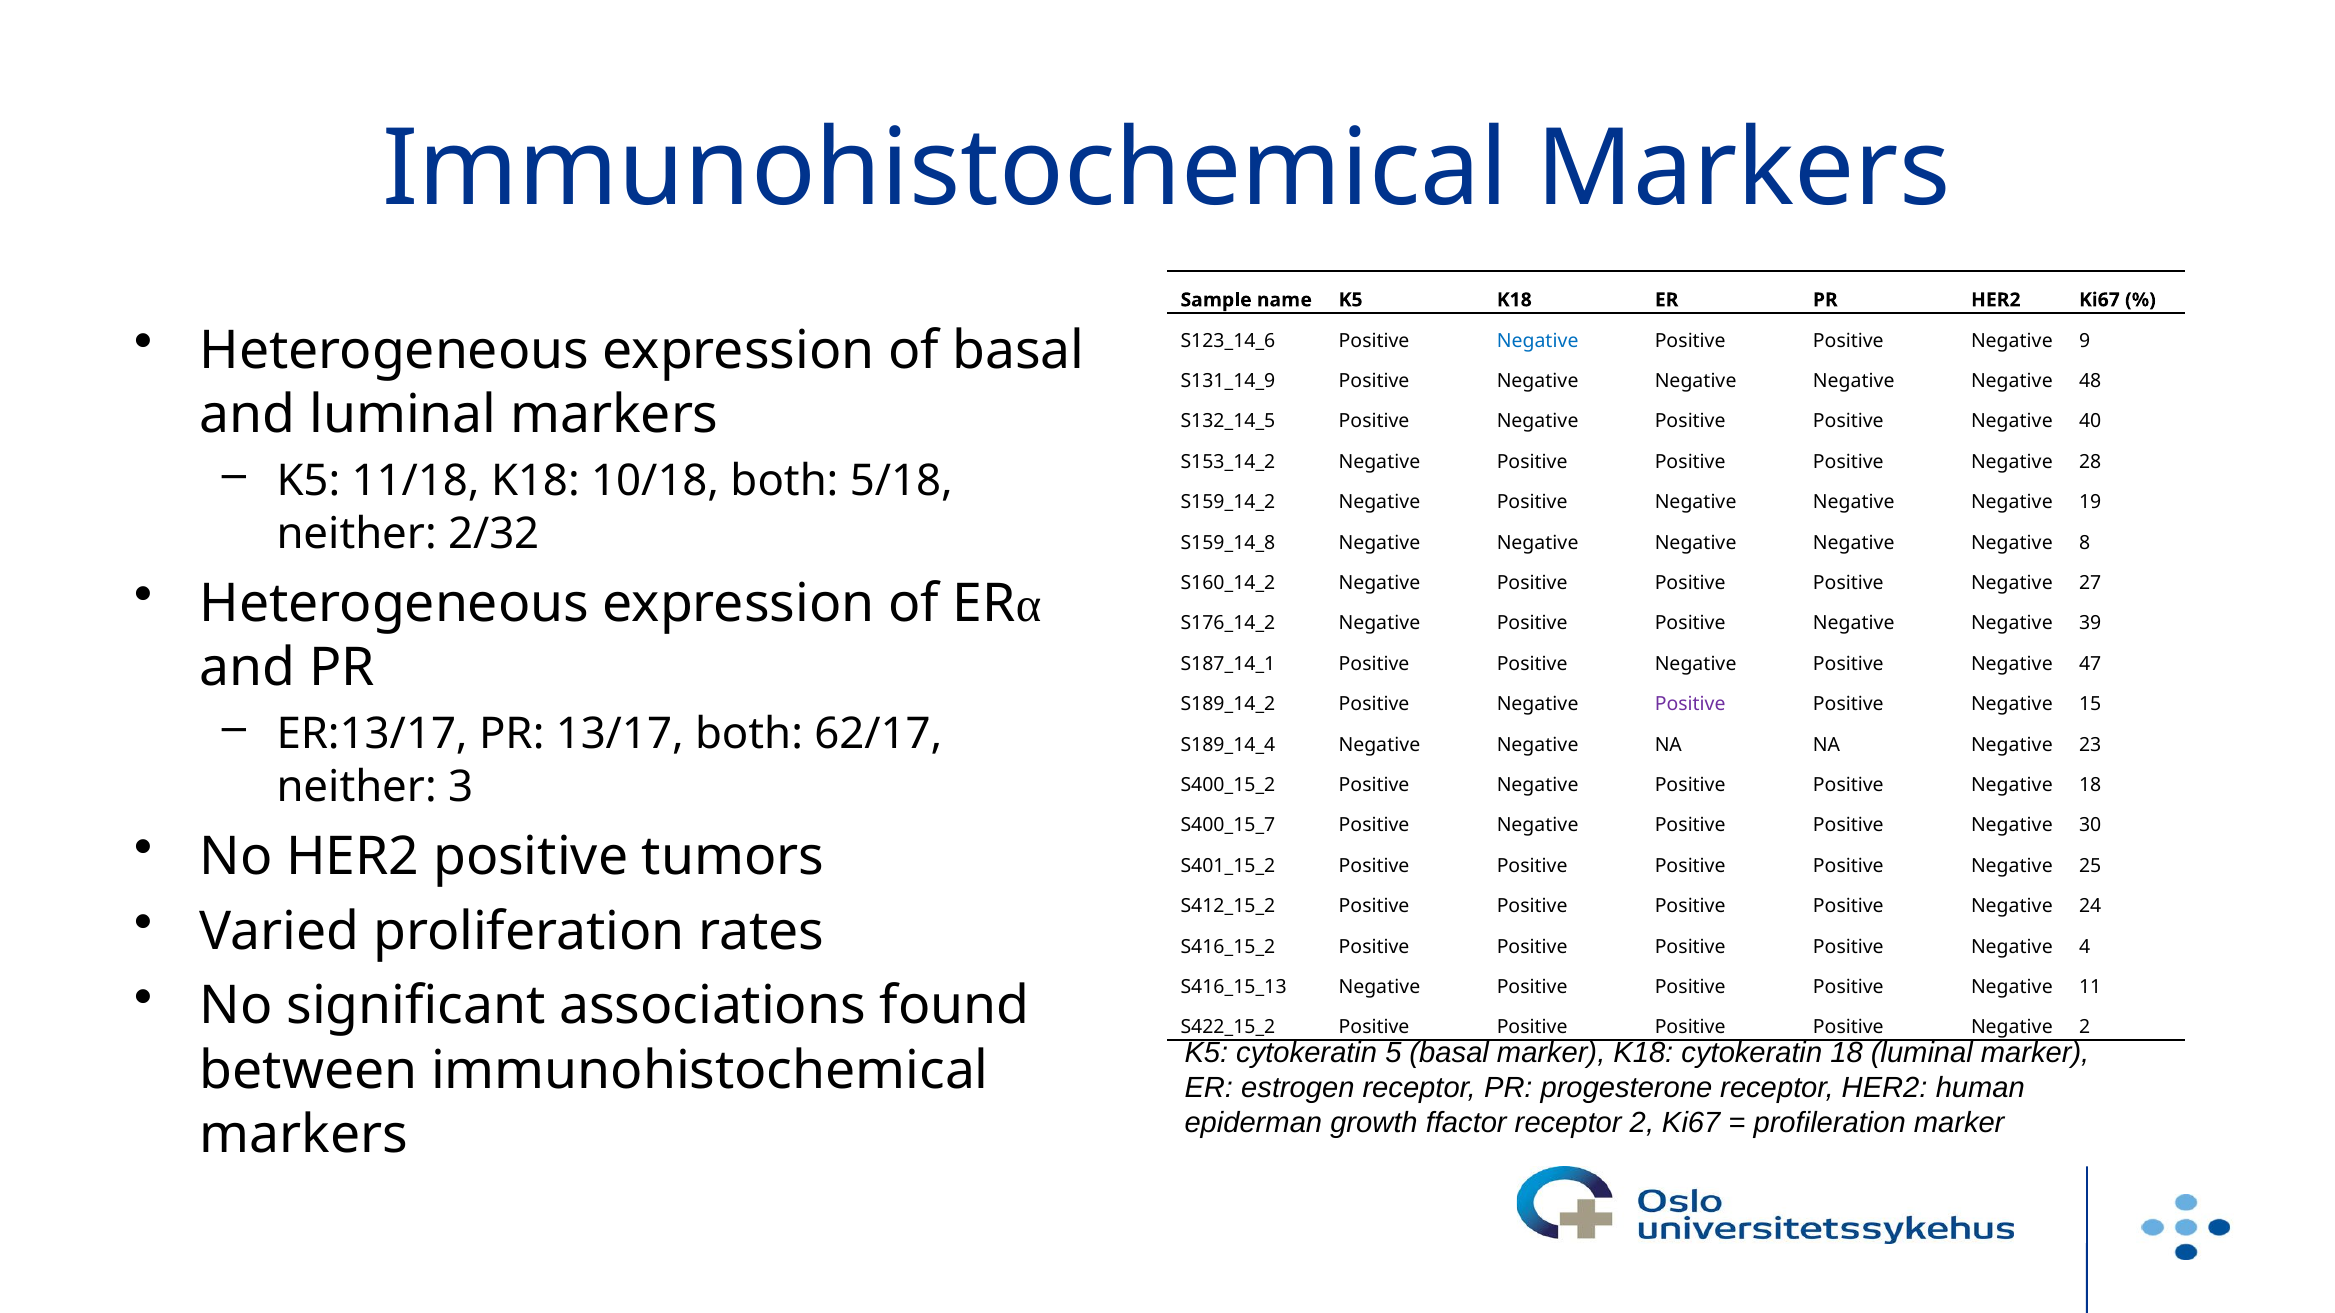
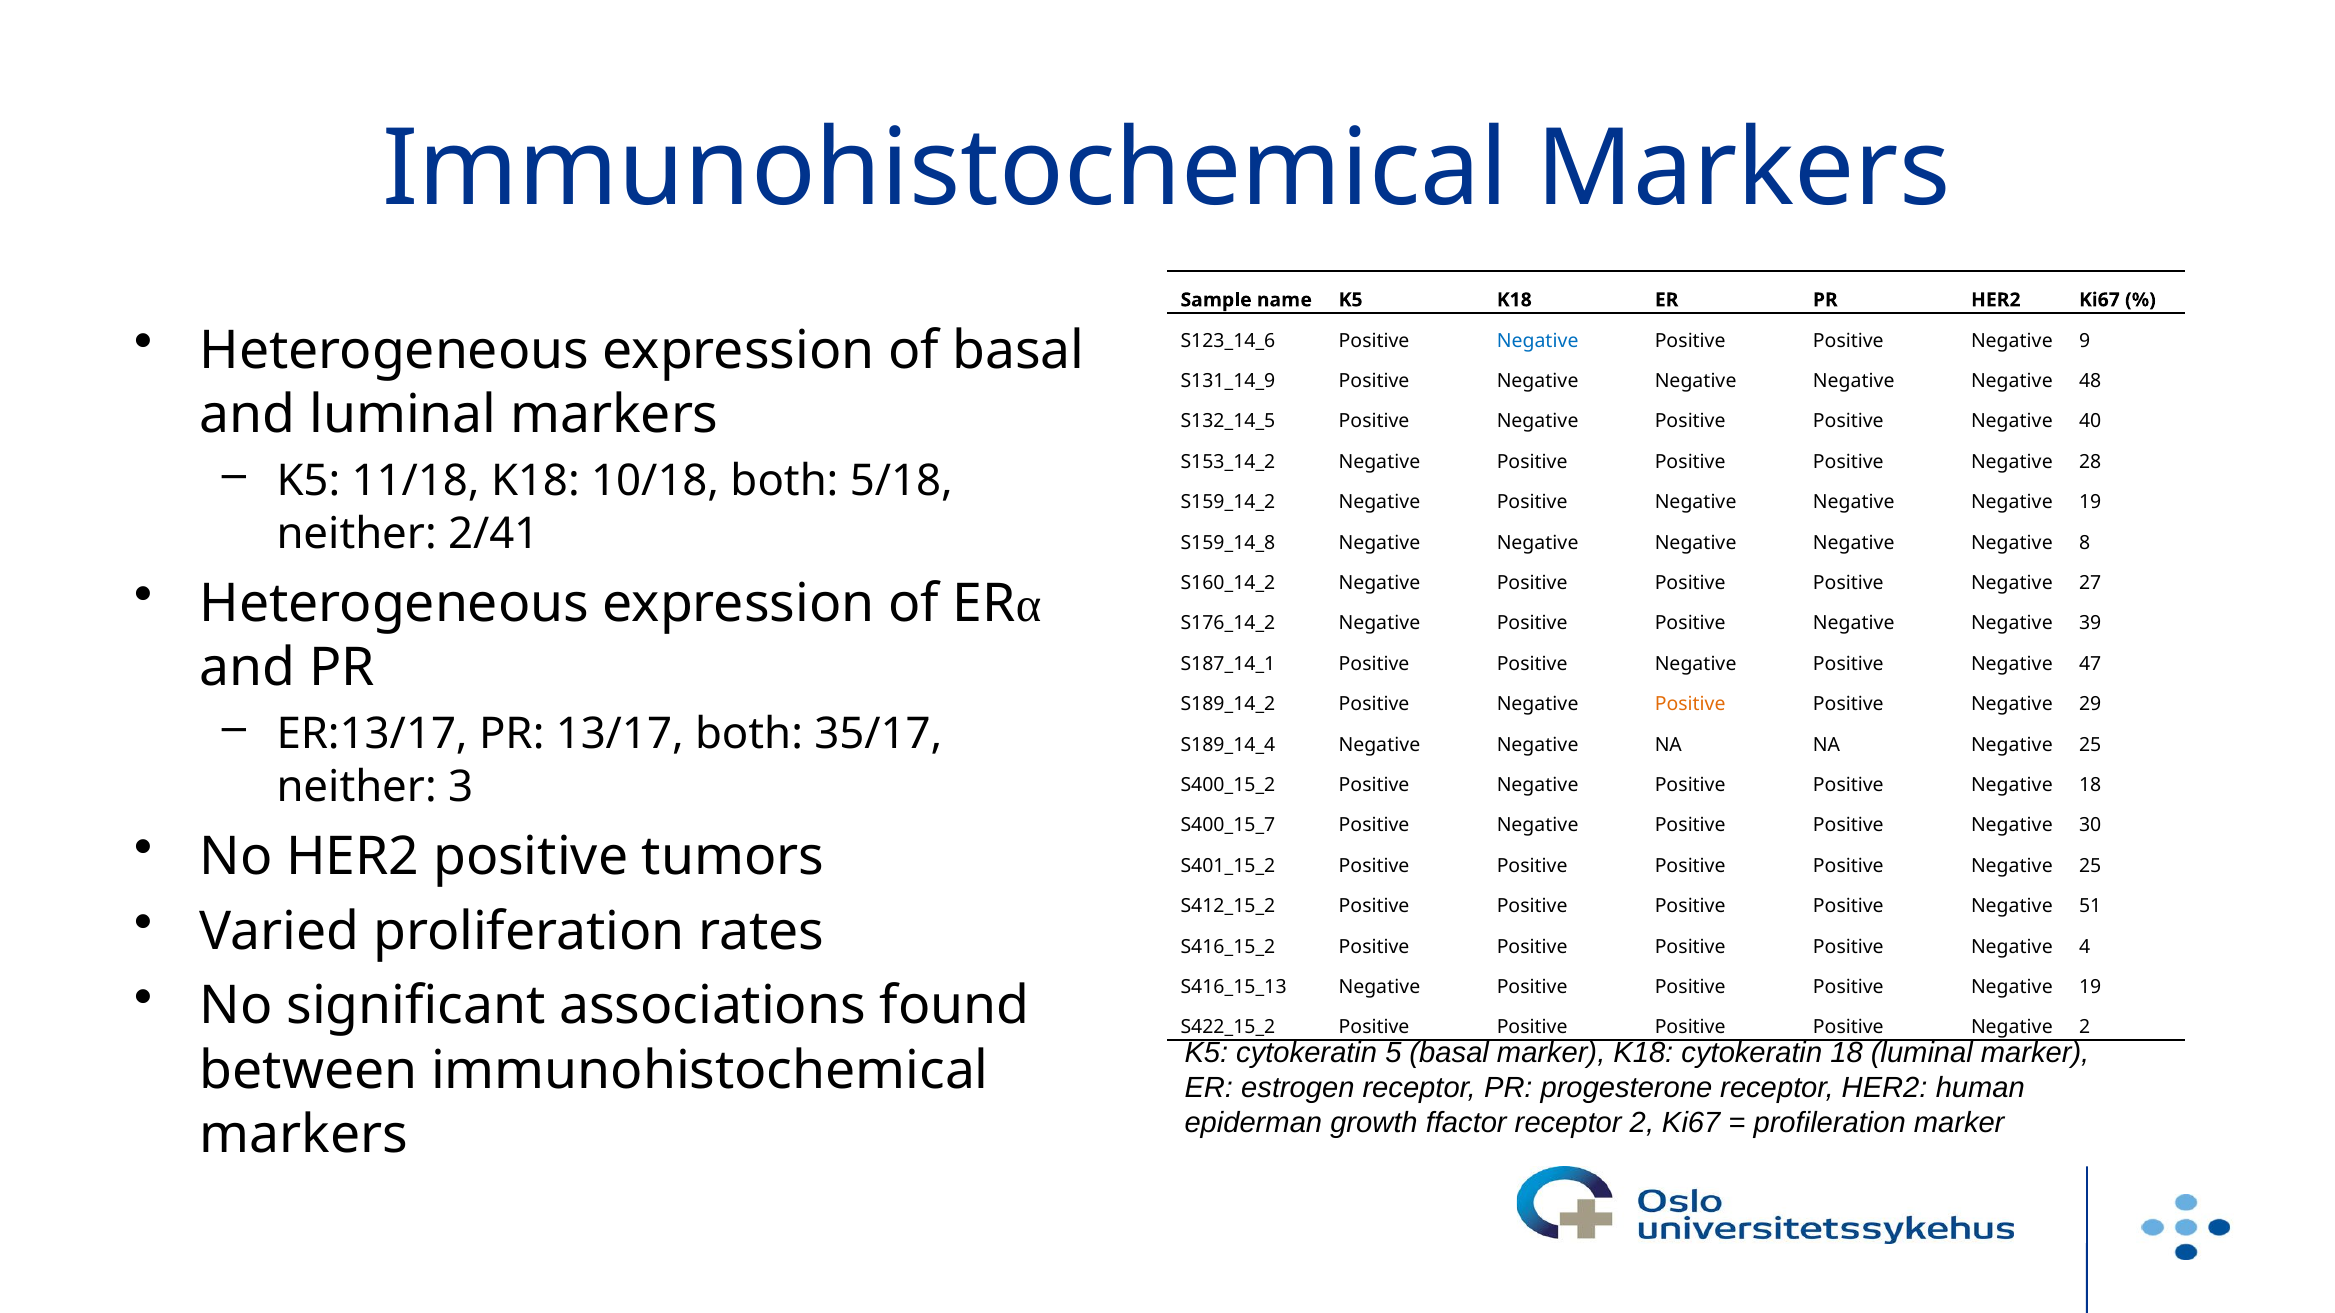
2/32: 2/32 -> 2/41 (494, 534)
Positive colour: purple -> orange (1690, 704)
15: 15 -> 29 (2090, 704)
62/17: 62/17 -> 35/17 (878, 735)
NA Negative 23: 23 -> 25 (2090, 745)
24: 24 -> 51 (2090, 906)
Positive Negative 11: 11 -> 19 (2090, 987)
